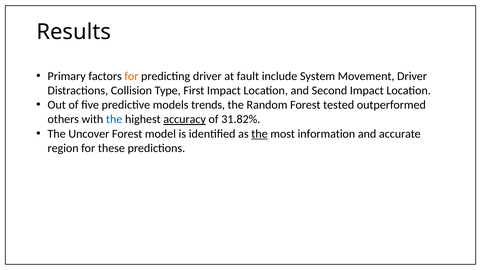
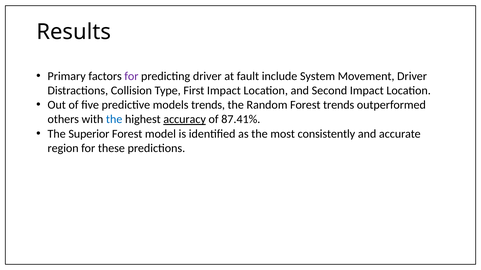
for colour: orange -> purple (131, 76)
Forest tested: tested -> trends (339, 105)
31.82%: 31.82% -> 87.41% (241, 120)
Uncover: Uncover -> Superior (89, 134)
the underline: present -> none (259, 134)
information: information -> consistently (326, 134)
